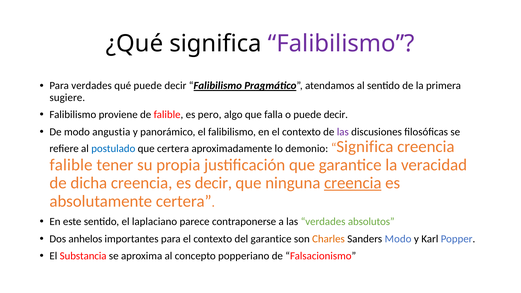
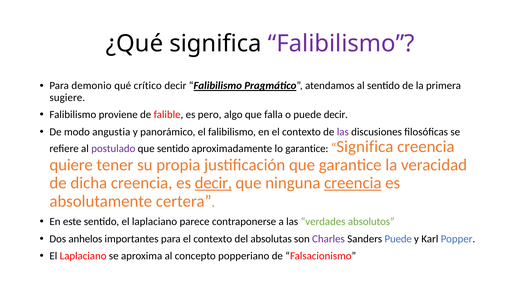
Para verdades: verdades -> demonio (92, 86)
qué puede: puede -> crítico (148, 86)
postulado colour: blue -> purple (113, 149)
que certera: certera -> sentido (173, 149)
lo demonio: demonio -> garantice (307, 149)
falible: falible -> quiere (71, 165)
decir underline: none -> present (213, 183)
del garantice: garantice -> absolutas (271, 239)
Charles colour: orange -> purple (328, 239)
Sanders Modo: Modo -> Puede (398, 239)
Substancia: Substancia -> Laplaciano (83, 256)
